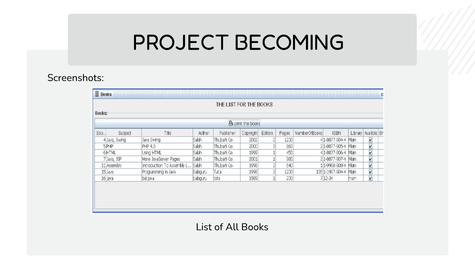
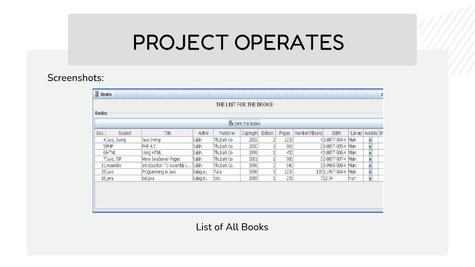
BECOMING: BECOMING -> OPERATES (289, 42)
